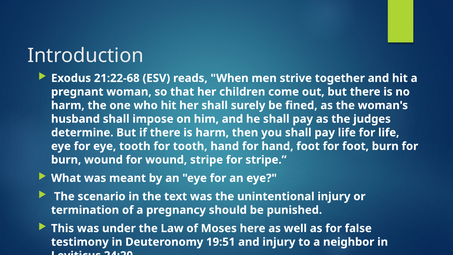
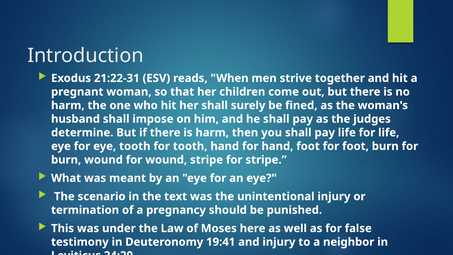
21:22-68: 21:22-68 -> 21:22-31 (117, 78)
19:51: 19:51 -> 19:41 (221, 242)
